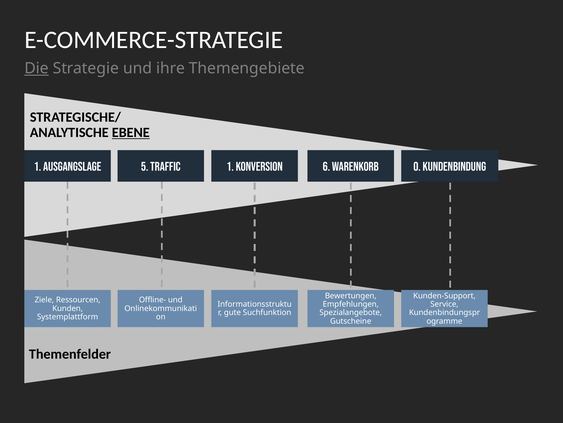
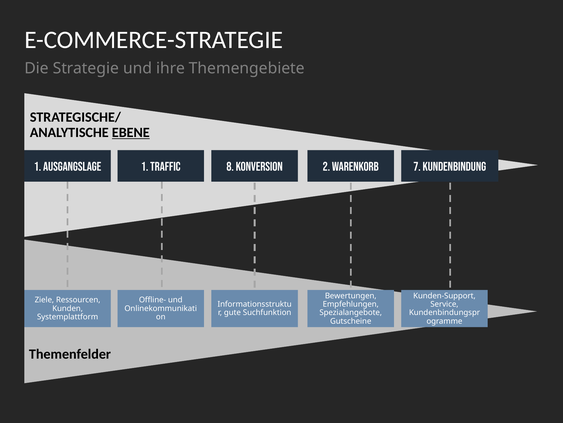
Die underline: present -> none (37, 68)
Ausgangslage 5: 5 -> 1 (145, 166)
Traffic 1: 1 -> 8 (230, 166)
6: 6 -> 2 (326, 166)
0: 0 -> 7 (417, 166)
